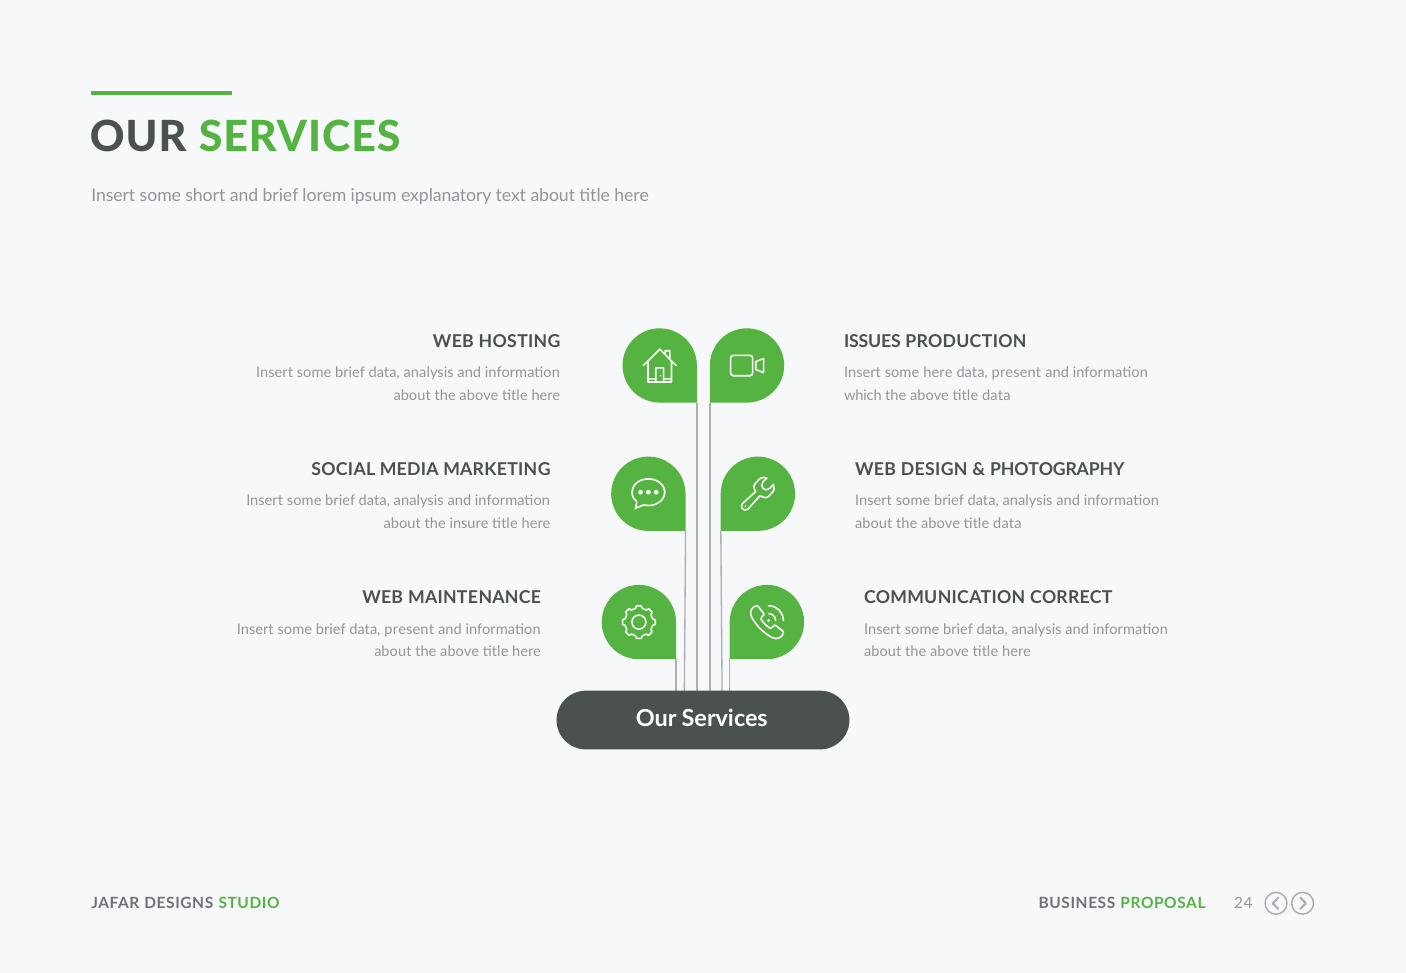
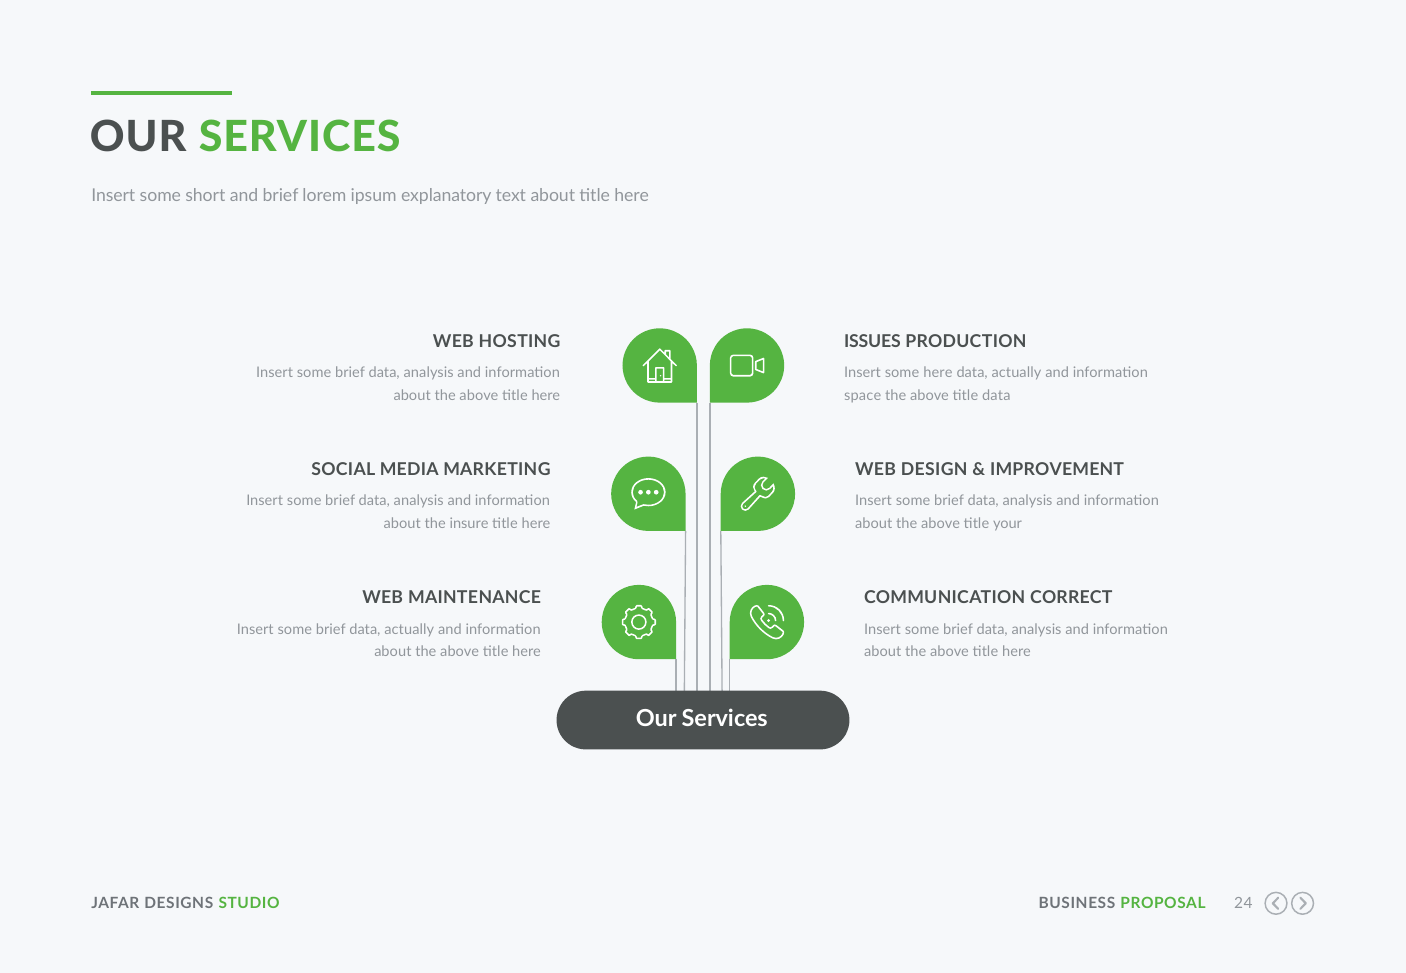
present: present -> actually (1016, 373)
which: which -> space (863, 396)
PHOTOGRAPHY: PHOTOGRAPHY -> IMPROVEMENT (1057, 470)
data: data -> your (1008, 524)
brief data present: present -> actually (409, 629)
